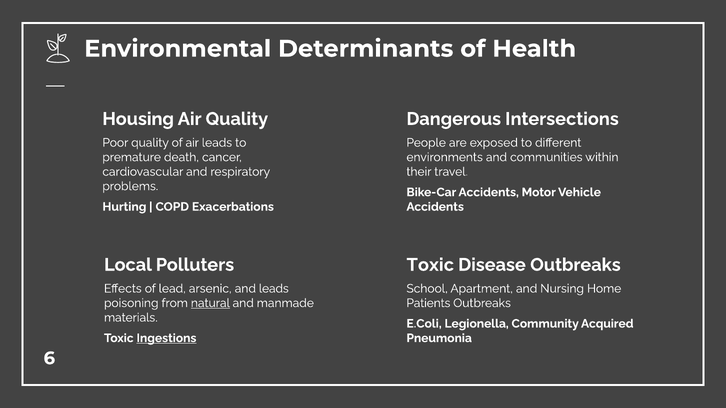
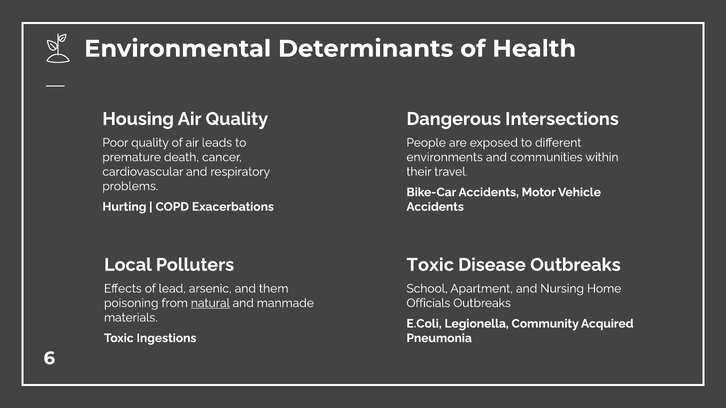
and leads: leads -> them (274, 289)
Patients: Patients -> Officials (428, 303)
Ingestions underline: present -> none (166, 338)
